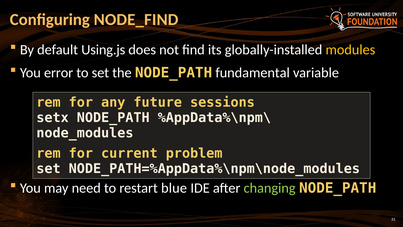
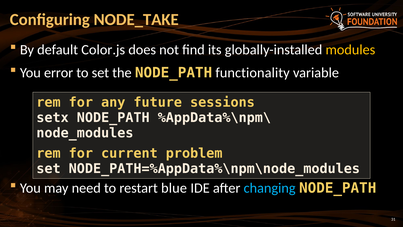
NODE_FIND: NODE_FIND -> NODE_TAKE (136, 20)
Using.js: Using.js -> Color.js (103, 50)
fundamental: fundamental -> functionality (253, 73)
changing colour: light green -> light blue (270, 188)
